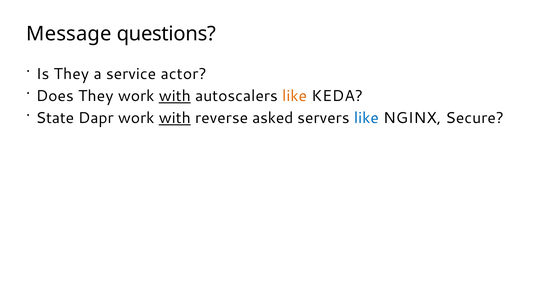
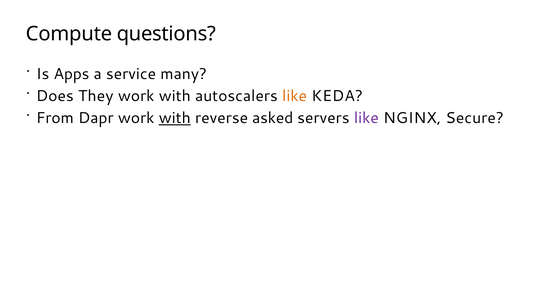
Message: Message -> Compute (69, 34)
Is They: They -> Apps (71, 74)
actor: actor -> many (184, 74)
with underline: present -> none (175, 96)
State: State -> From (55, 118)
like colour: blue -> purple (366, 118)
